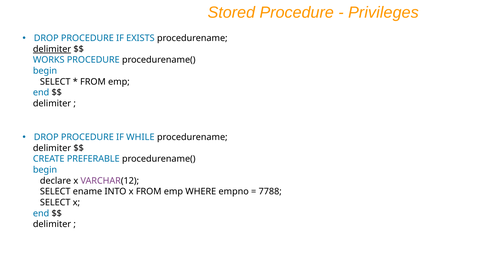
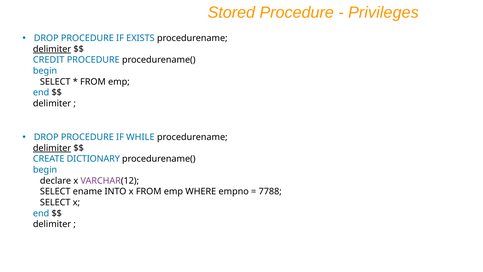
WORKS: WORKS -> CREDIT (49, 60)
delimiter underline: none -> present (52, 148)
PREFERABLE: PREFERABLE -> DICTIONARY (93, 159)
